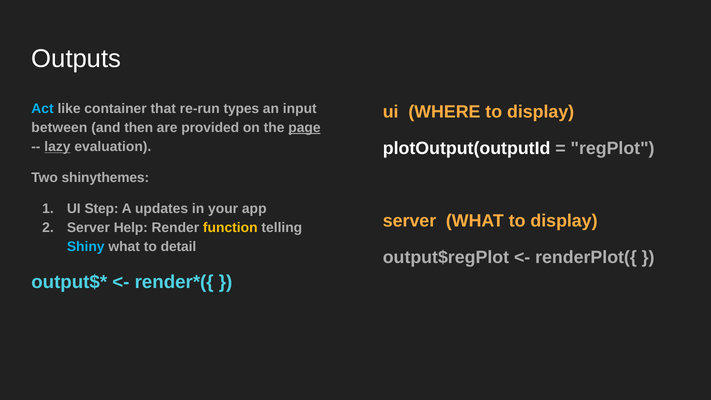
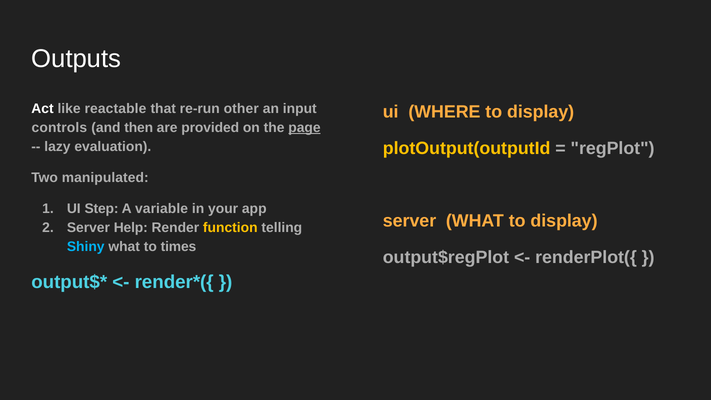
Act colour: light blue -> white (42, 108)
container: container -> reactable (115, 108)
types: types -> other (241, 108)
between: between -> controls (59, 128)
plotOutput(outputId colour: white -> yellow (467, 148)
lazy underline: present -> none (57, 147)
shinythemes: shinythemes -> manipulated (105, 178)
updates: updates -> variable (162, 209)
detail: detail -> times (178, 247)
